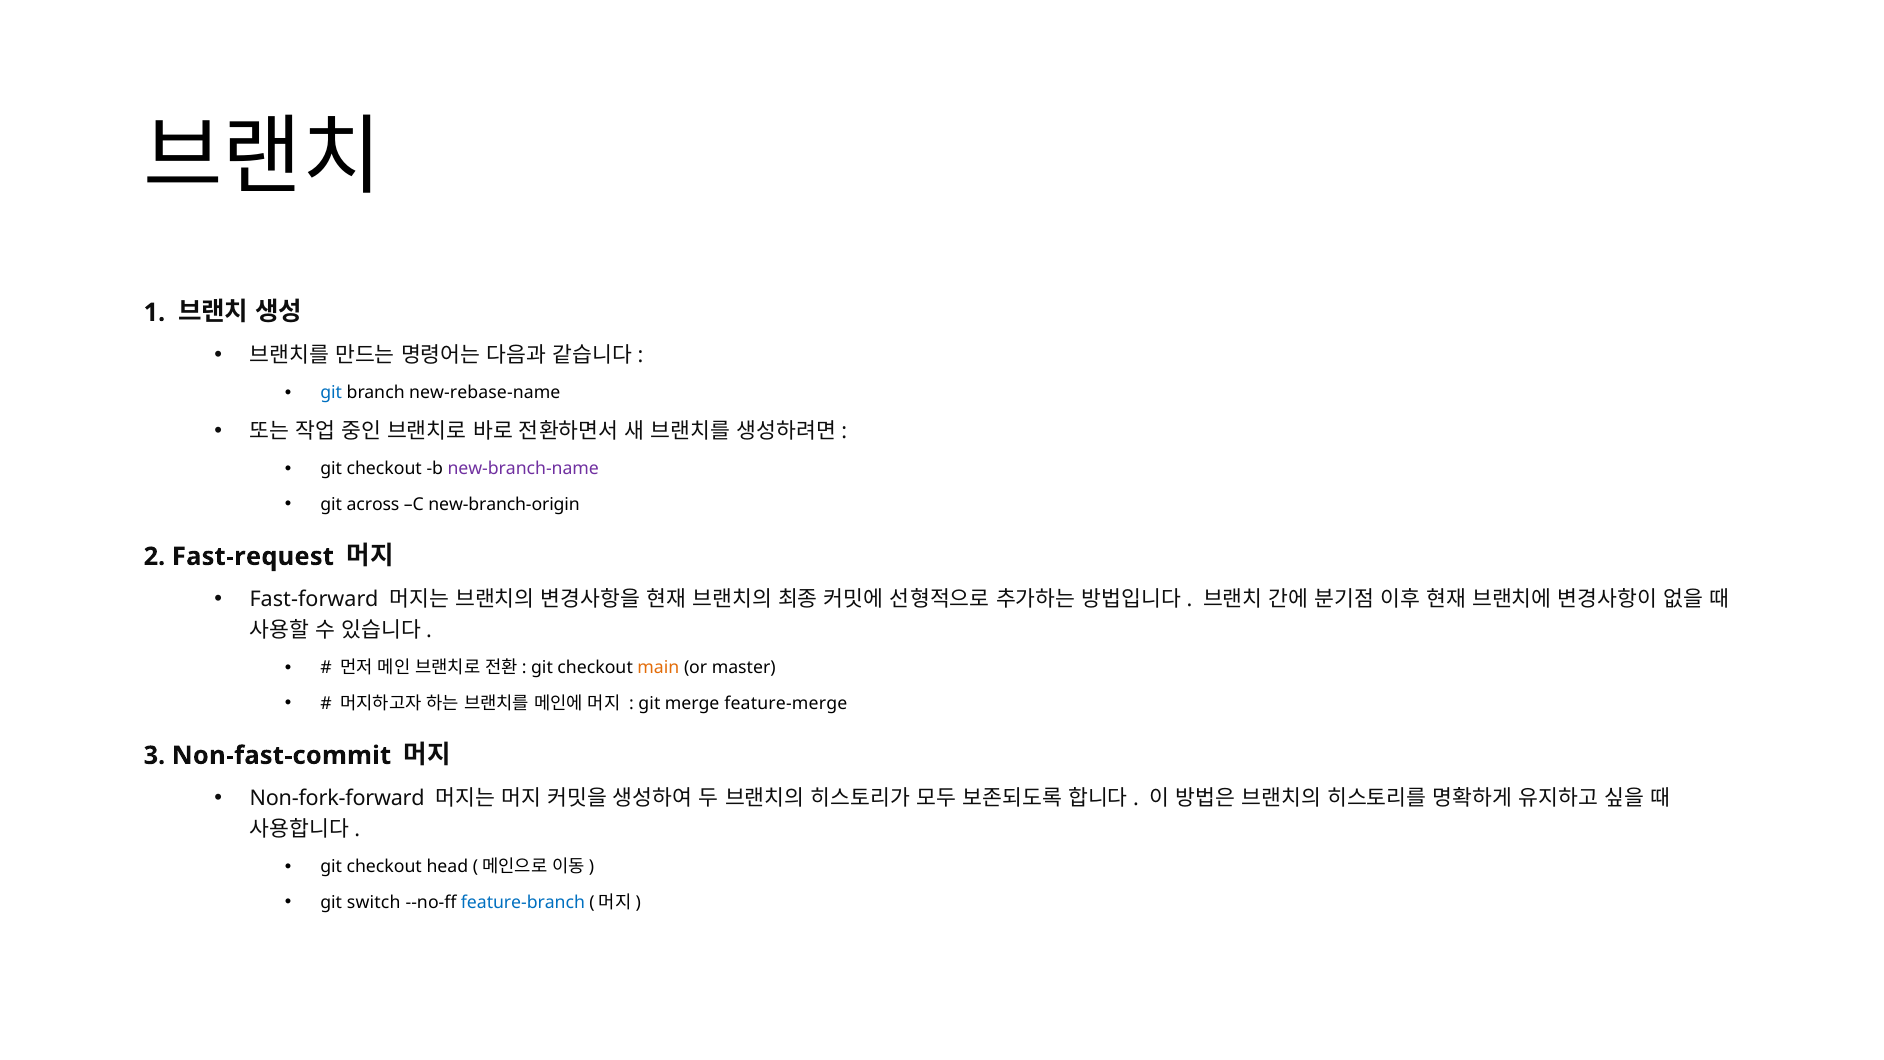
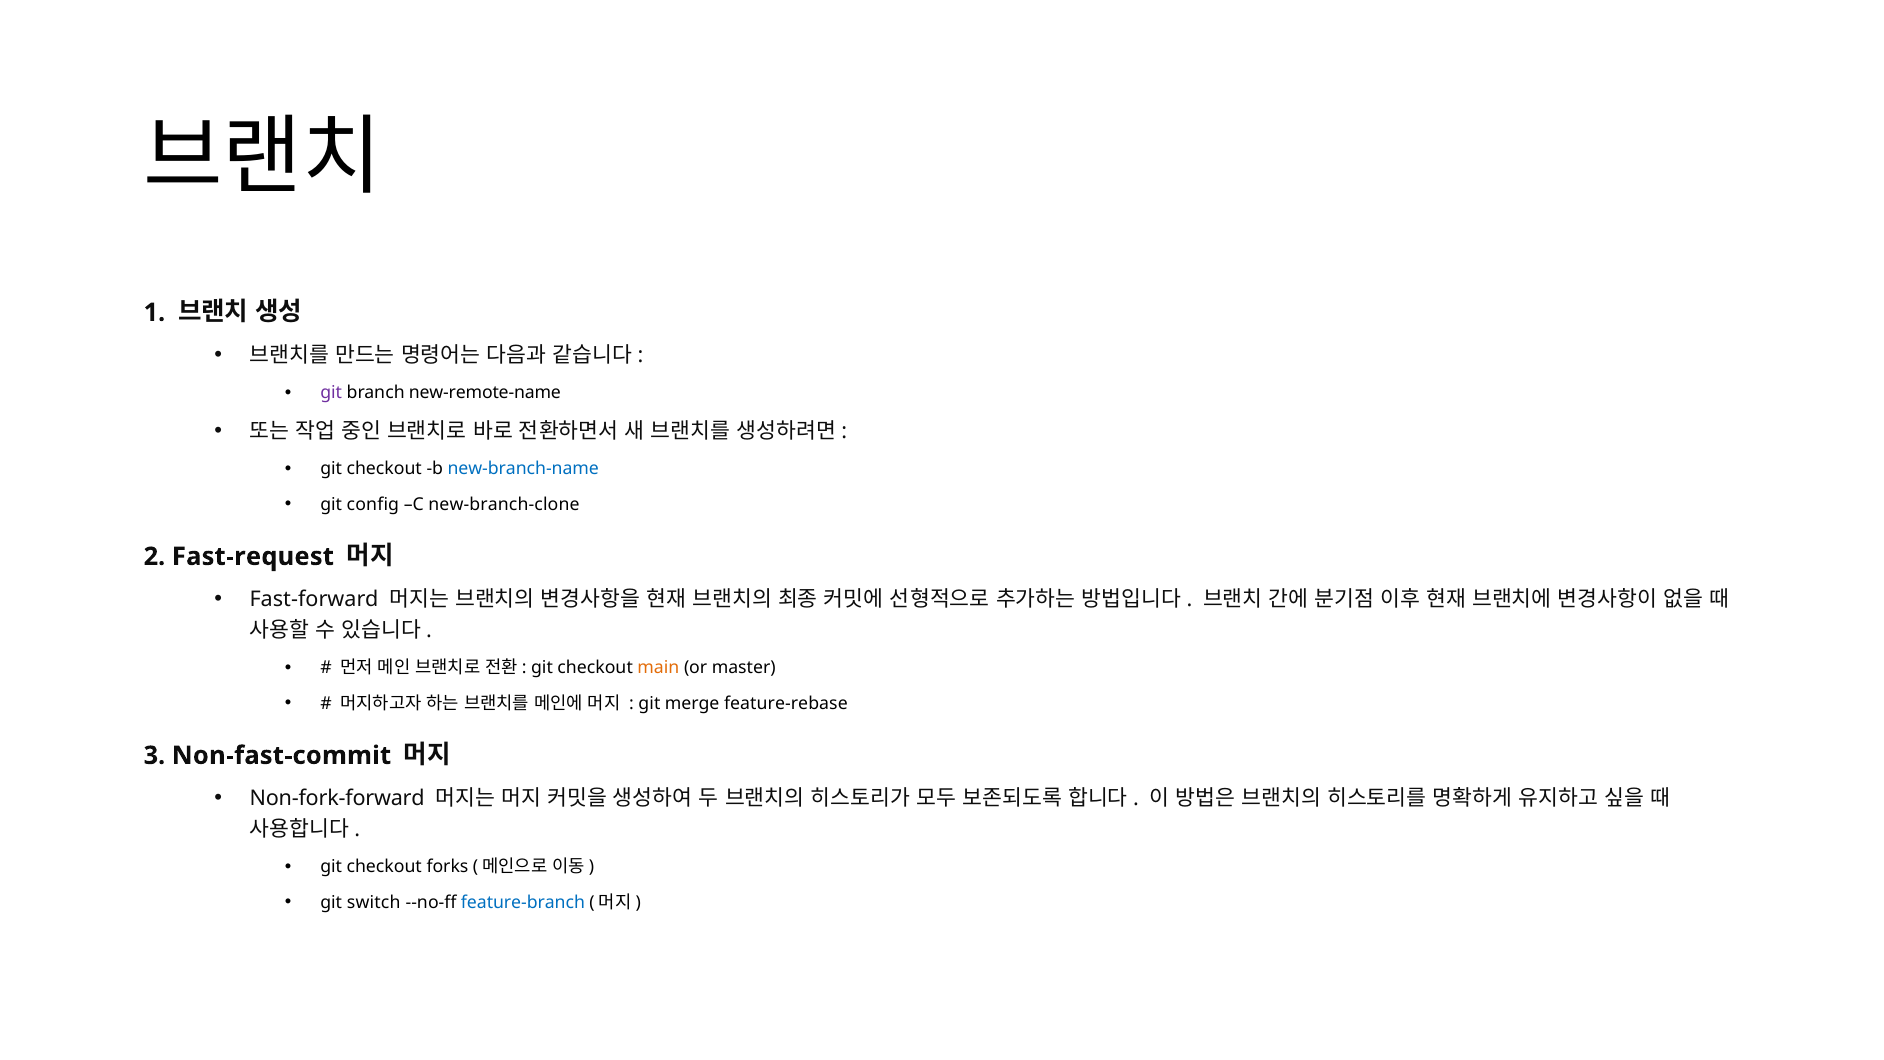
git colour: blue -> purple (331, 393)
new-rebase-name: new-rebase-name -> new-remote-name (485, 393)
new-branch-name colour: purple -> blue (523, 469)
across: across -> config (373, 504)
new-branch-origin: new-branch-origin -> new-branch-clone (504, 504)
feature-merge: feature-merge -> feature-rebase (786, 703)
head: head -> forks (447, 867)
